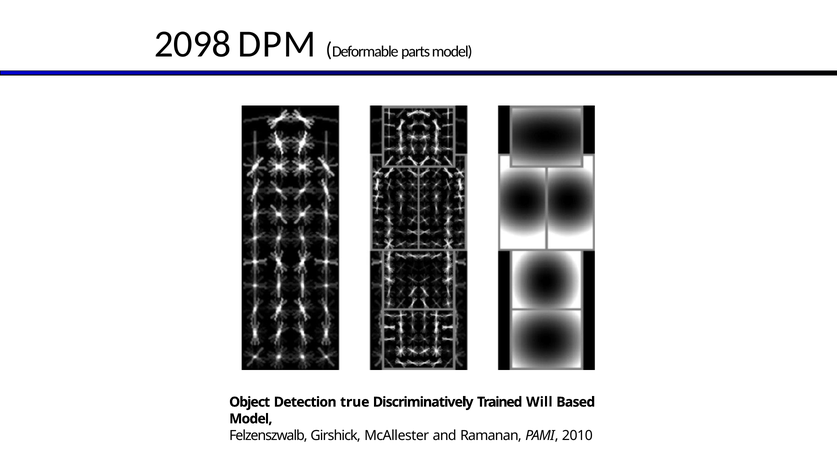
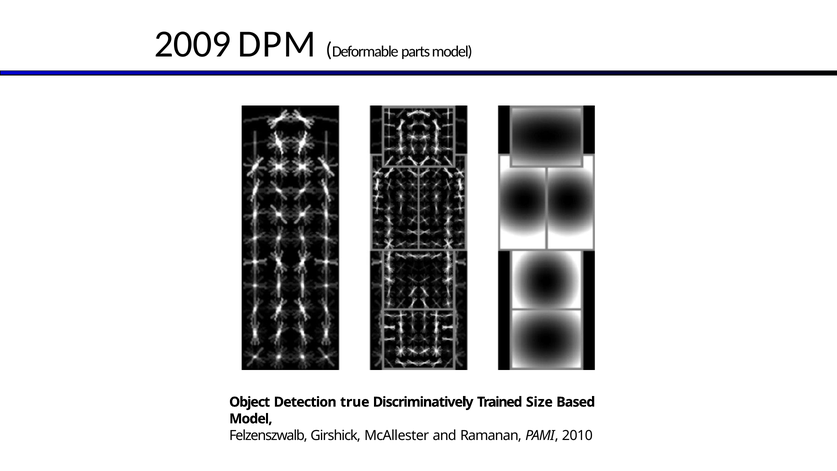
2098: 2098 -> 2009 (193, 44)
Will: Will -> Size (539, 402)
